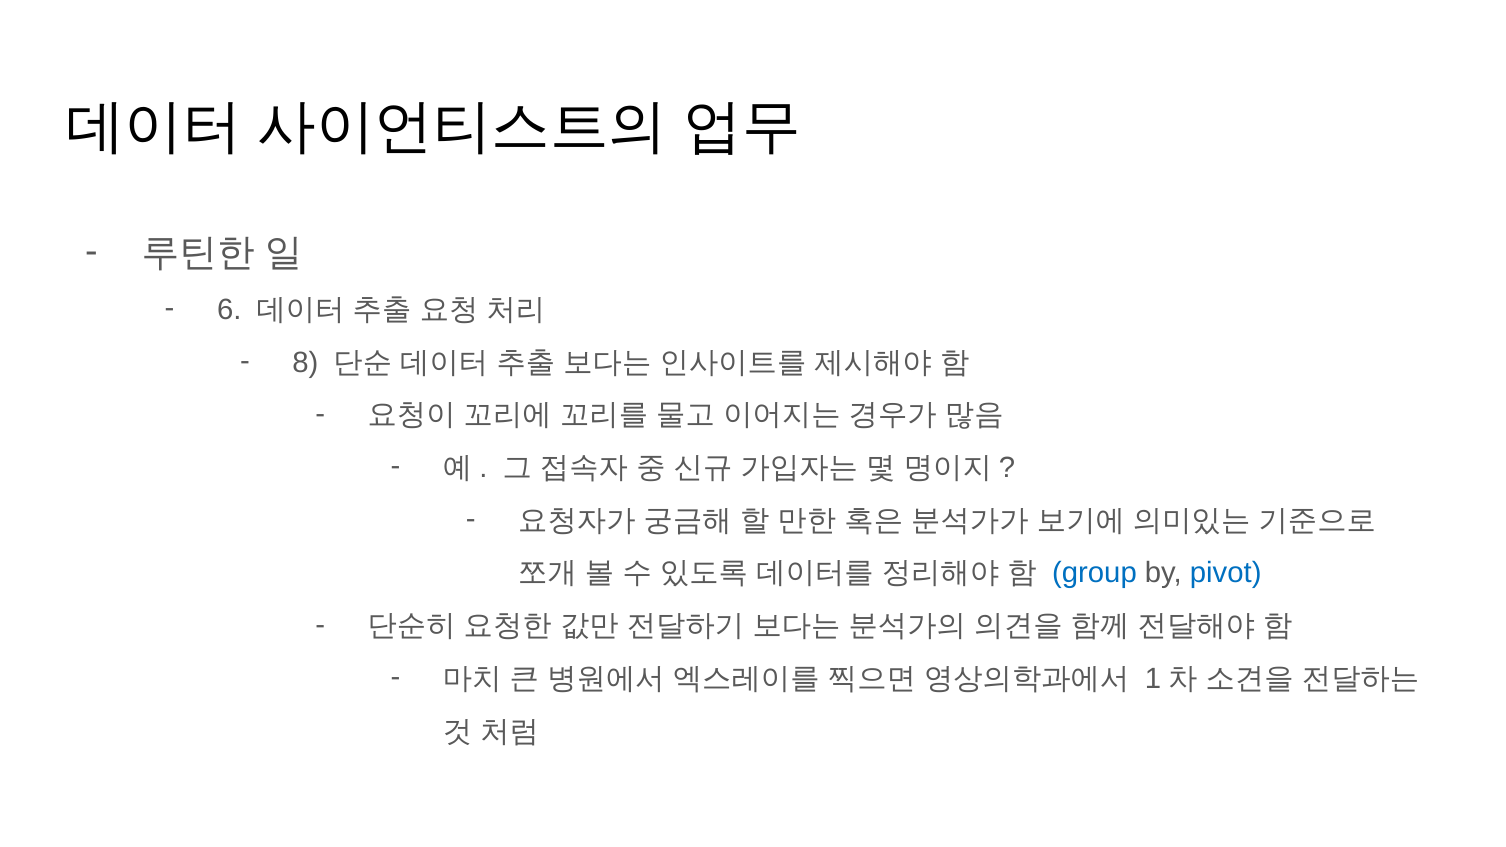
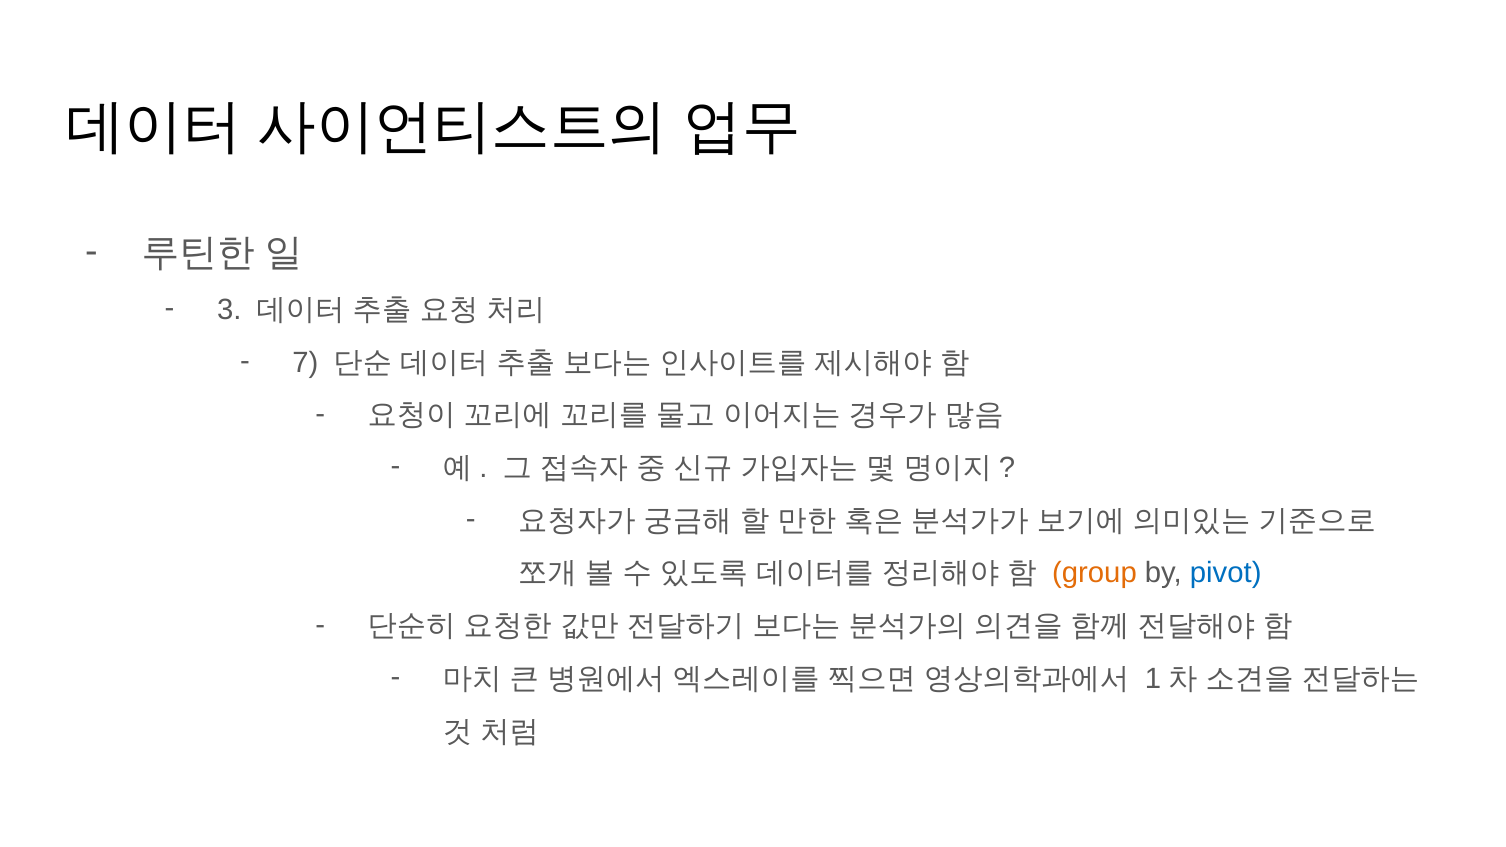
6: 6 -> 3 (229, 310)
8: 8 -> 7 (305, 363)
group colour: blue -> orange (1094, 573)
